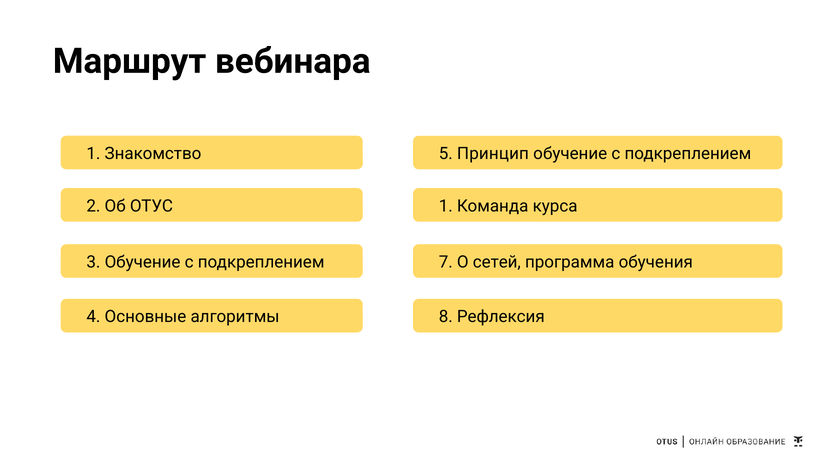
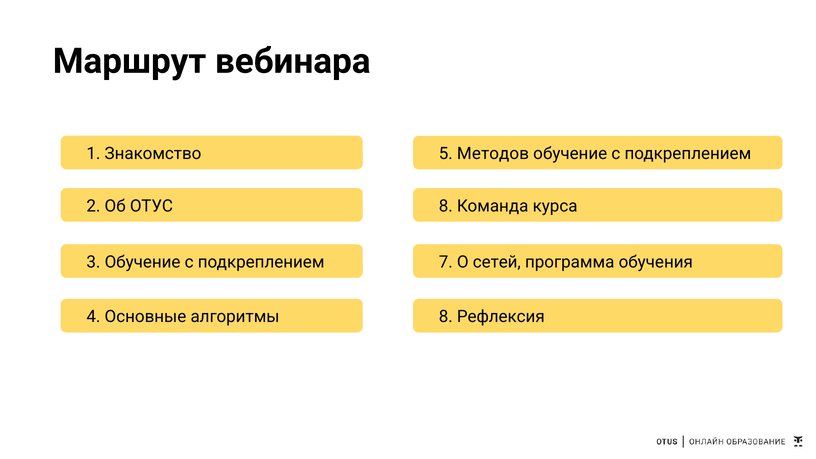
Принцип: Принцип -> Методов (493, 154)
ОТУС 1: 1 -> 8 (446, 206)
